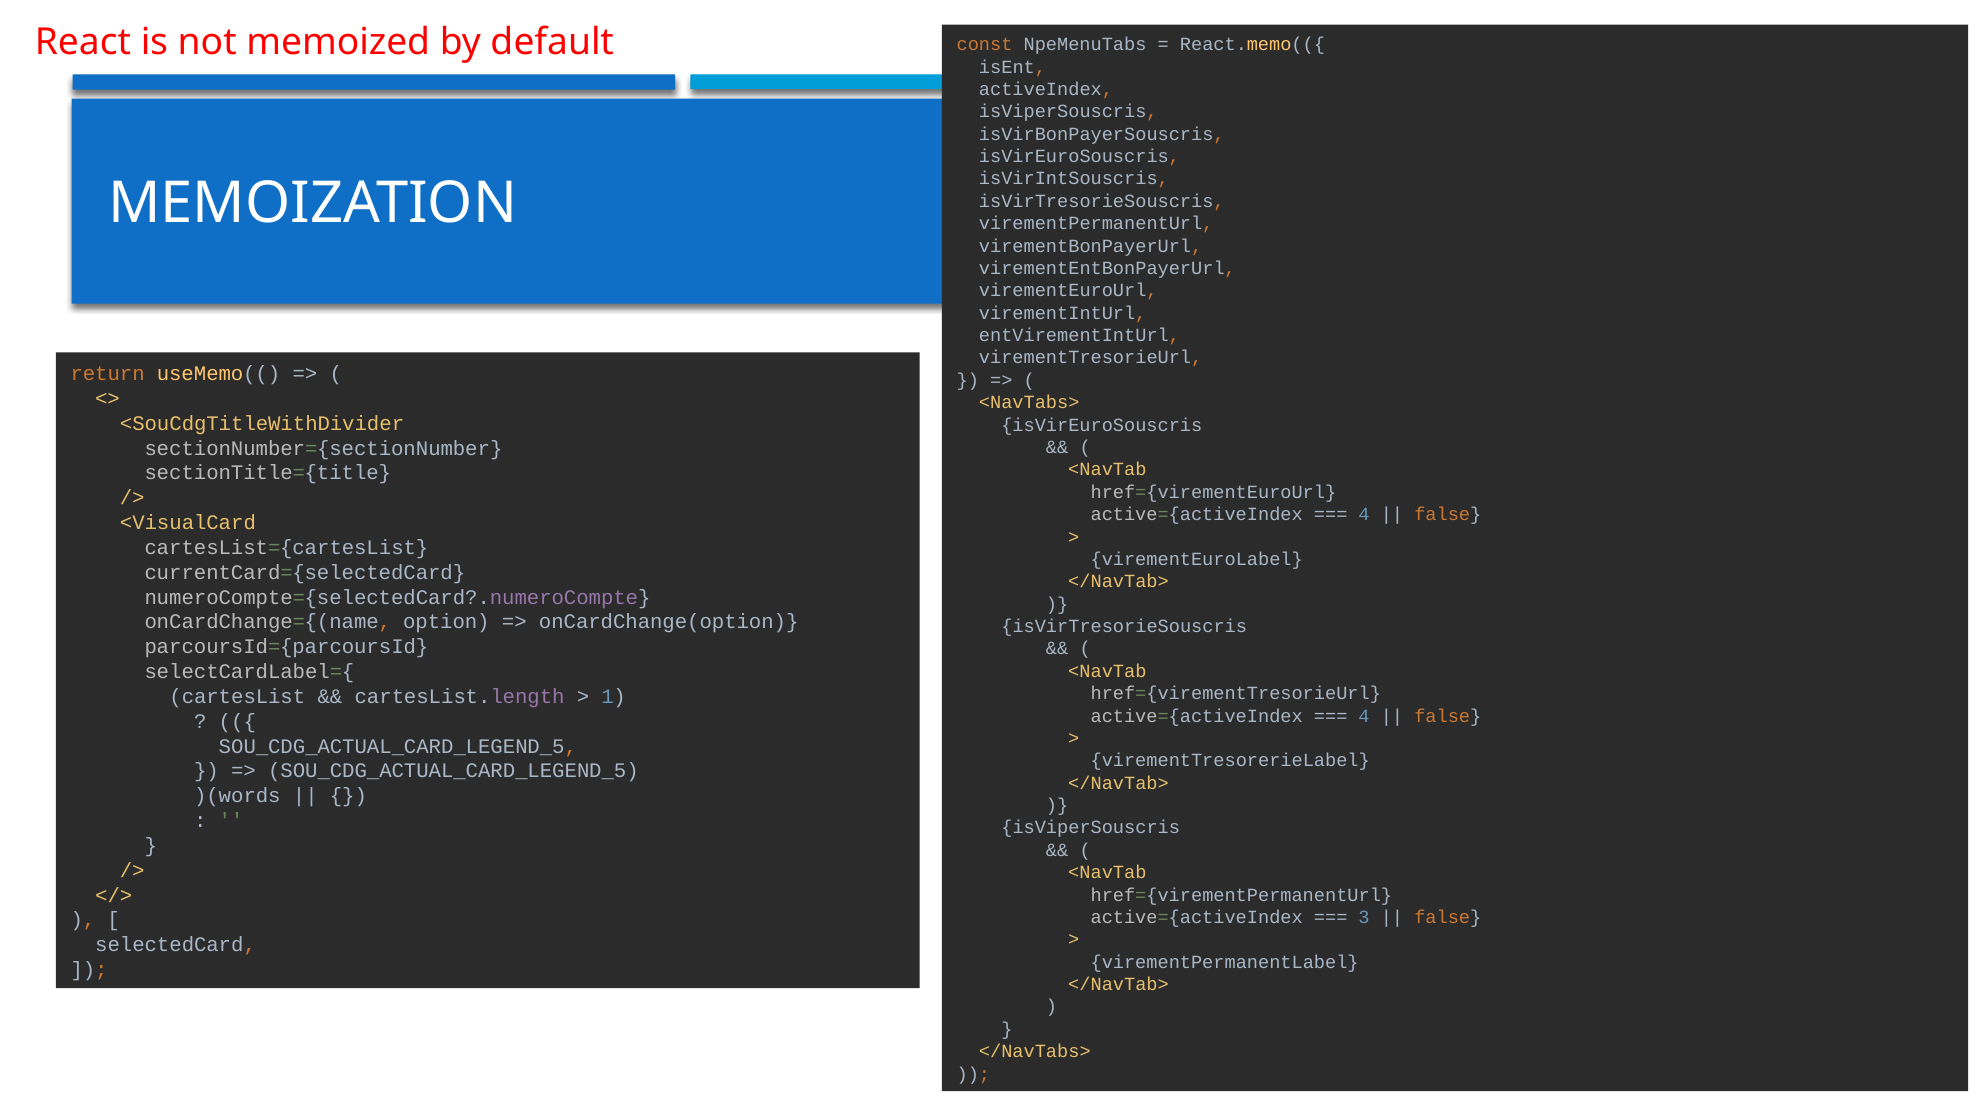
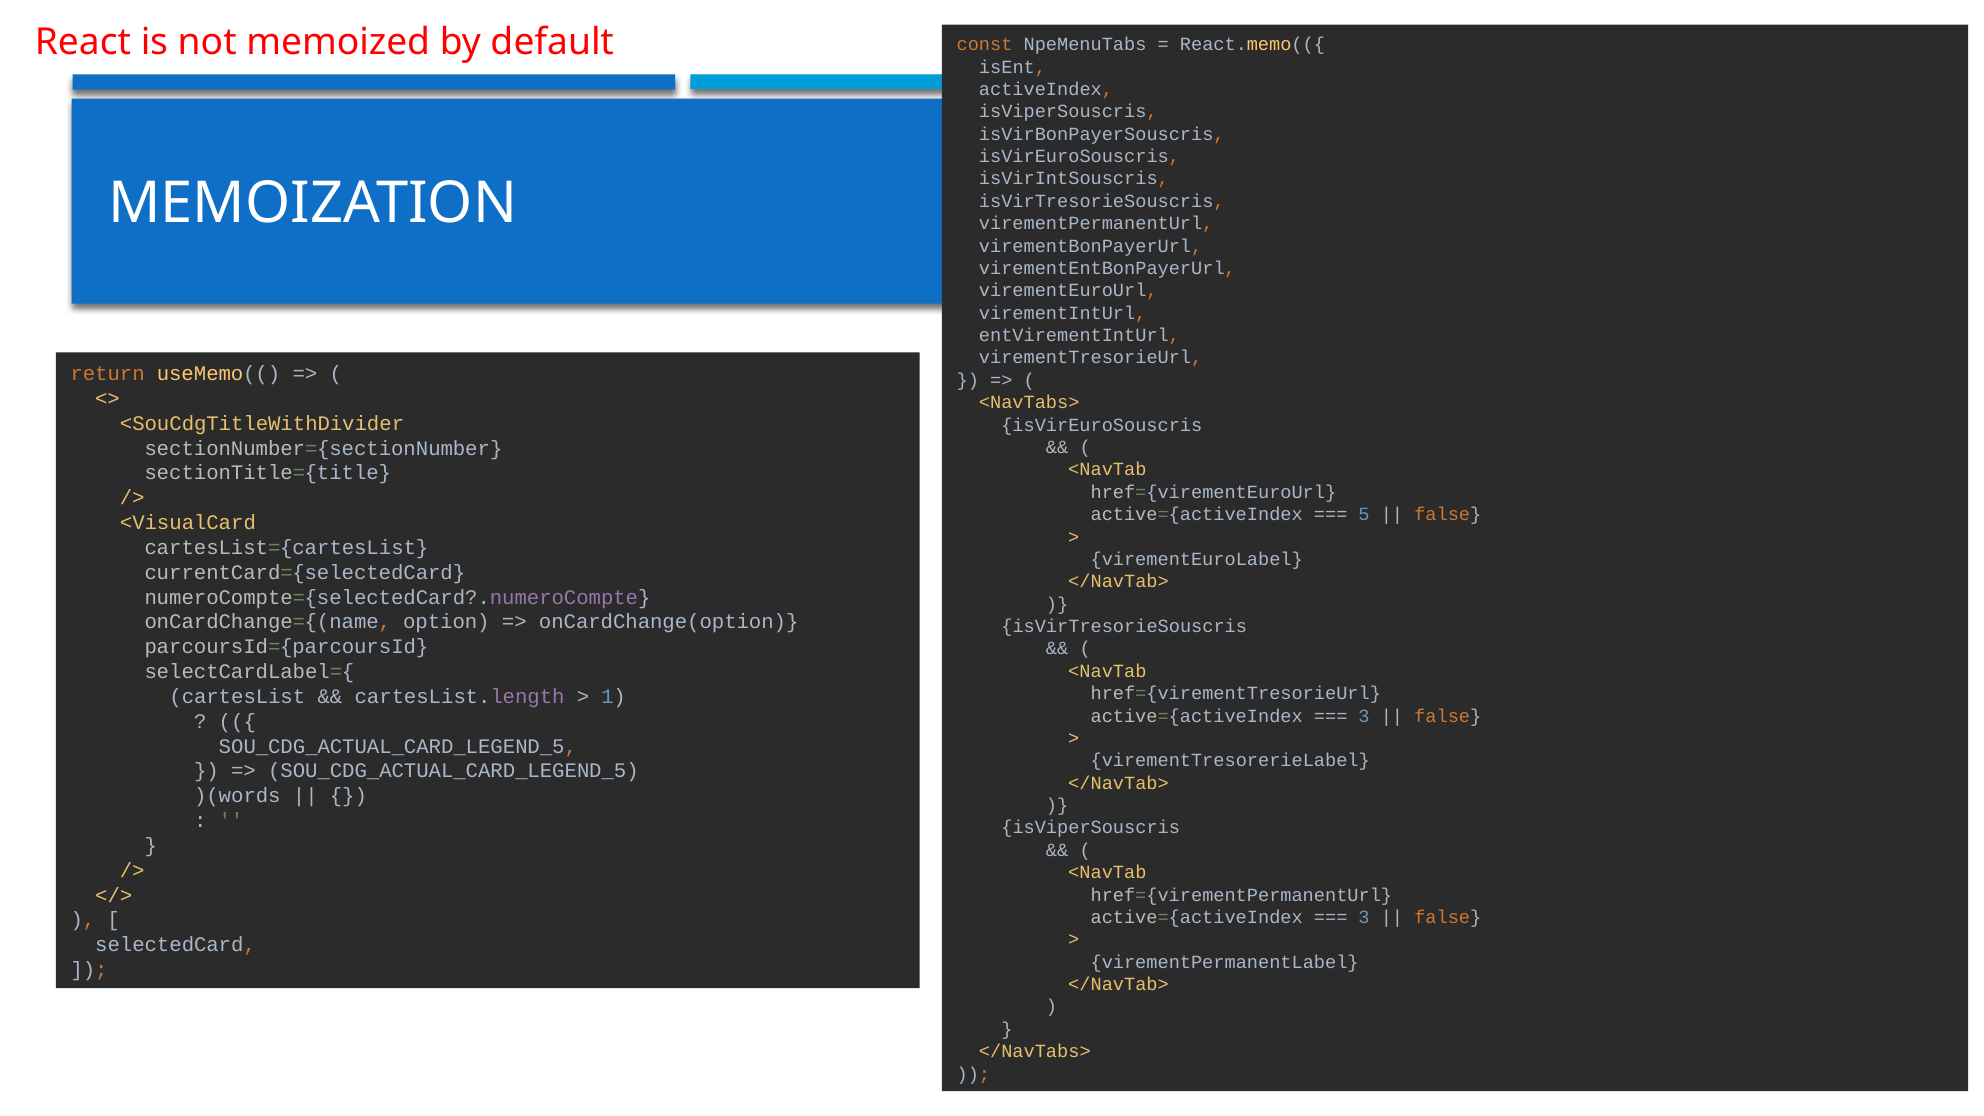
4: 4 -> 5 (1364, 514)
4: 4 -> 3 (1364, 716)
